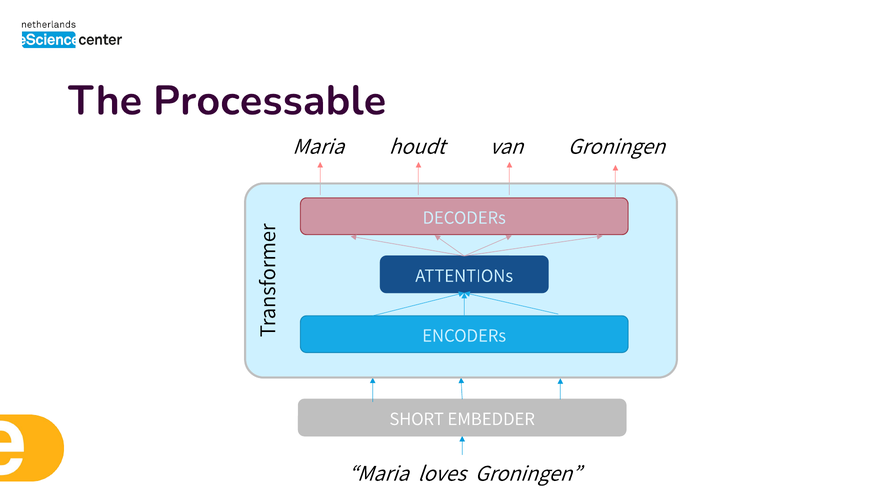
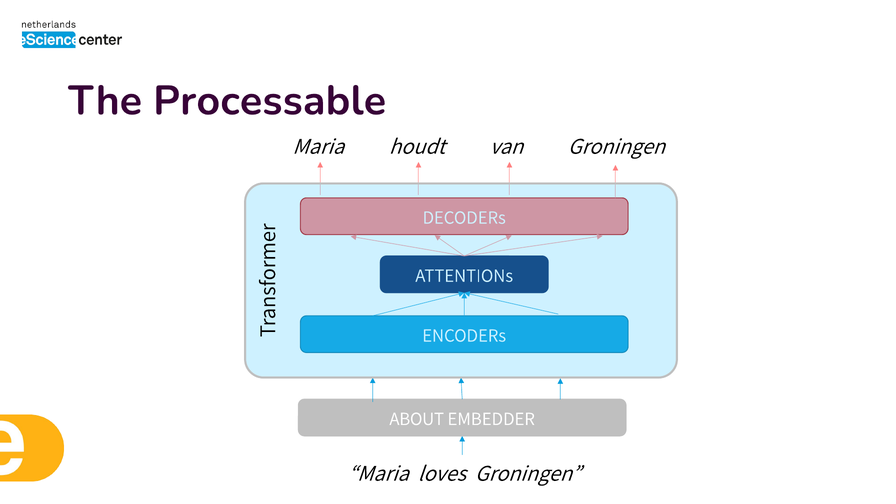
SHORT: SHORT -> ABOUT (417, 419)
